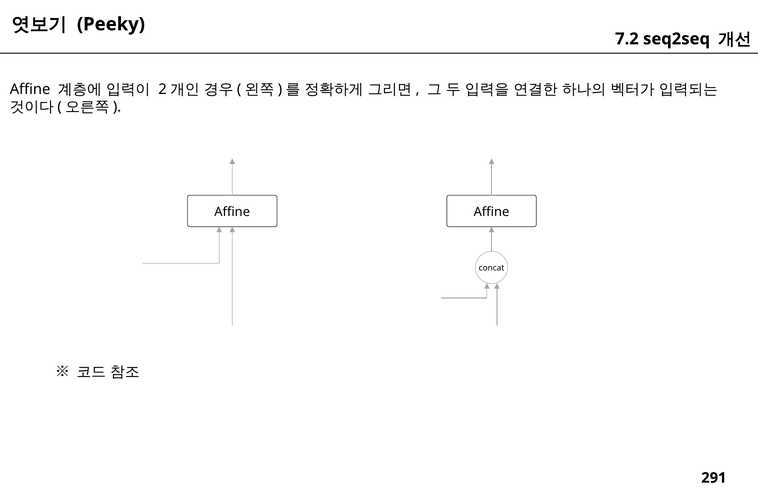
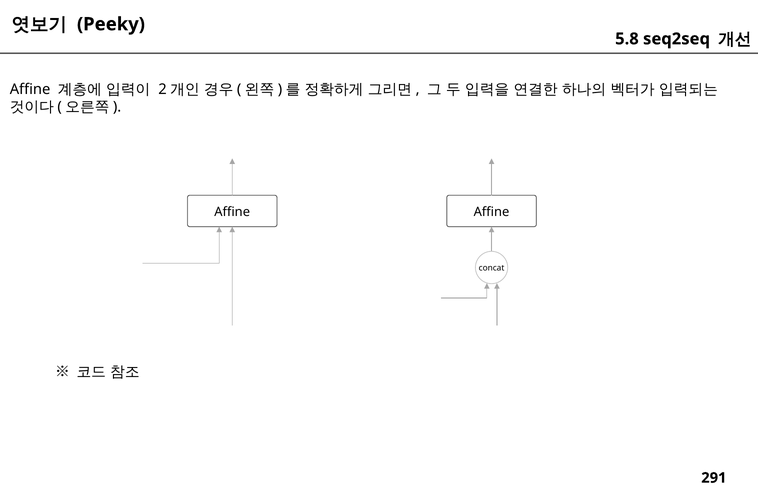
7.2: 7.2 -> 5.8 (627, 39)
